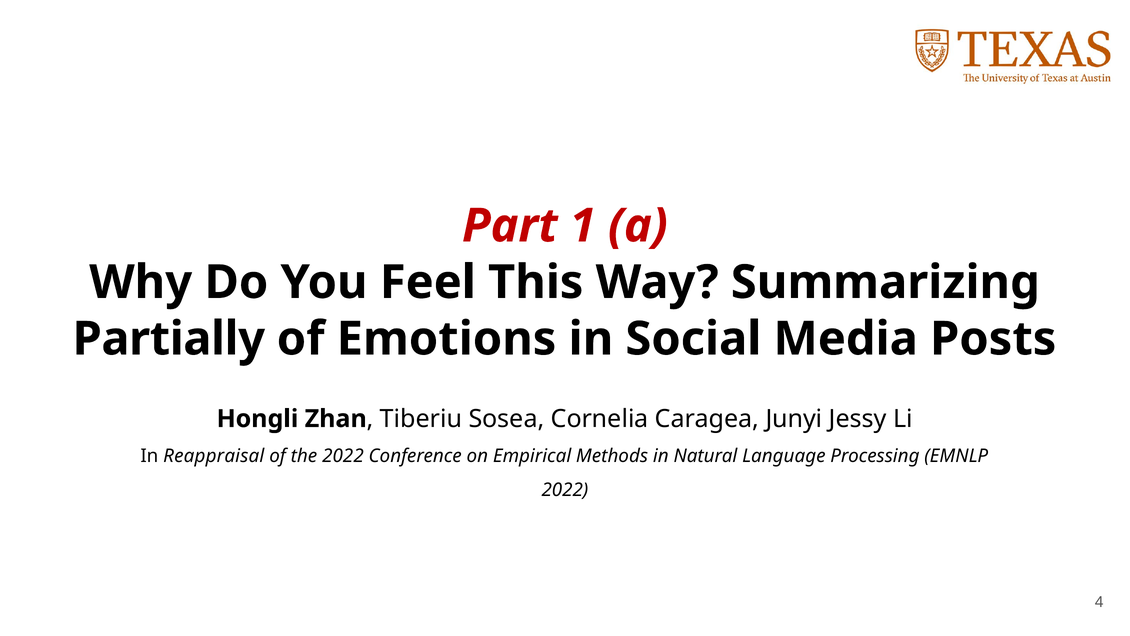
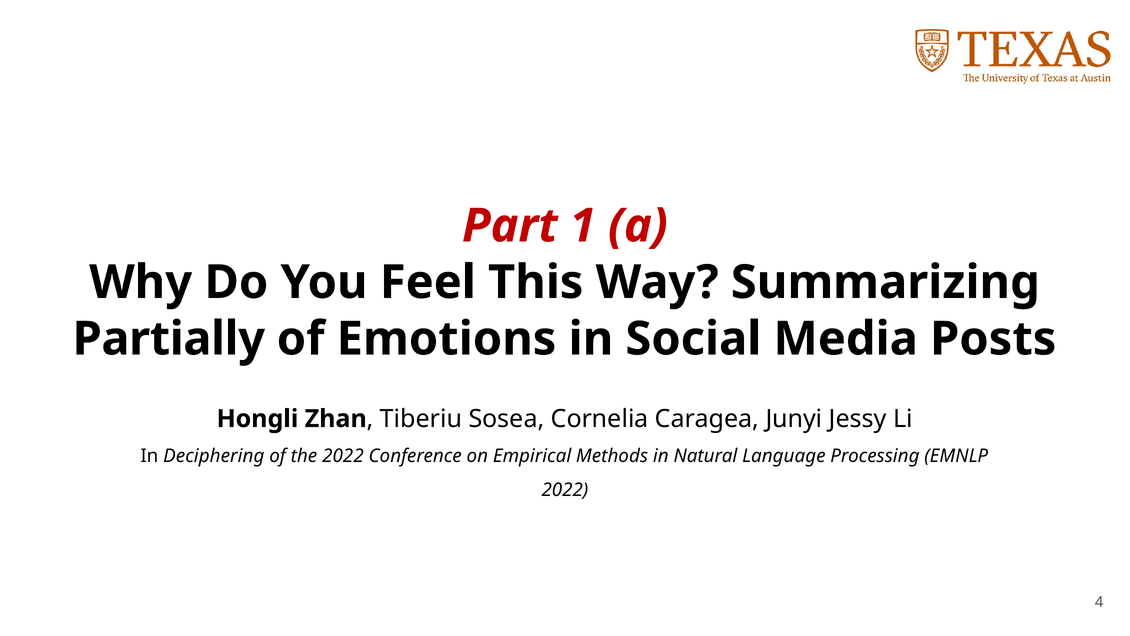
Reappraisal: Reappraisal -> Deciphering (214, 456)
